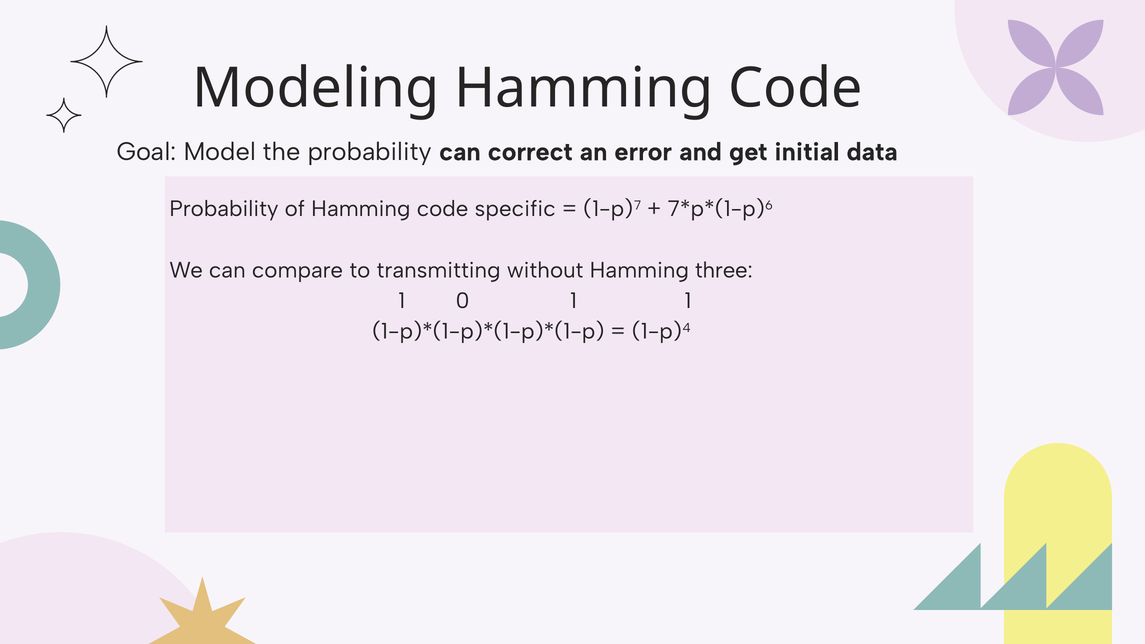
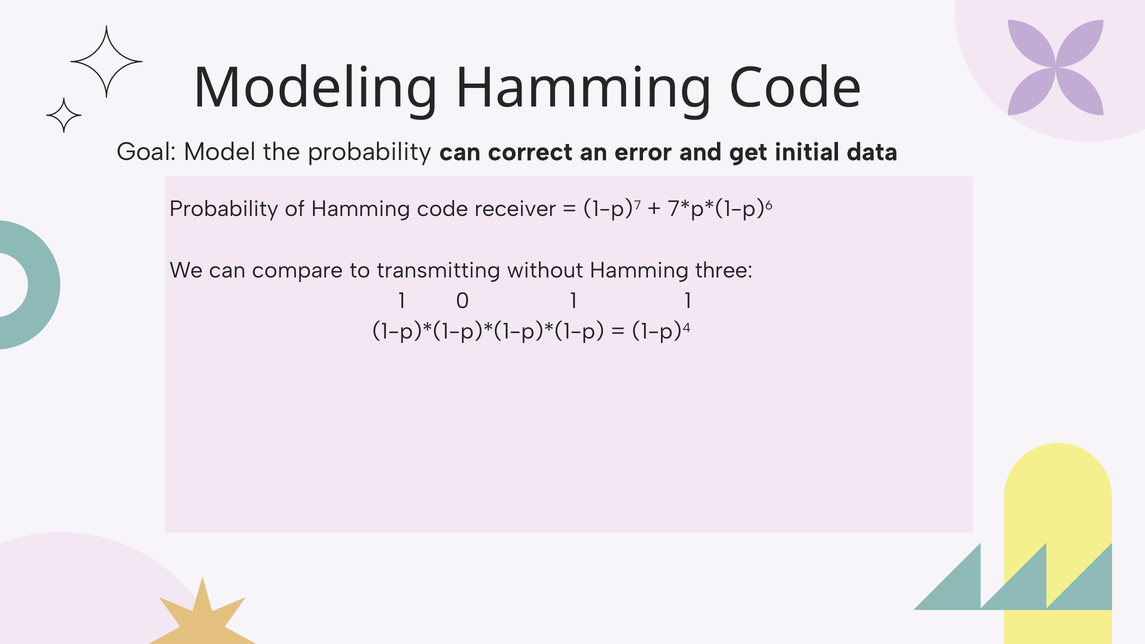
specific: specific -> receiver (515, 209)
